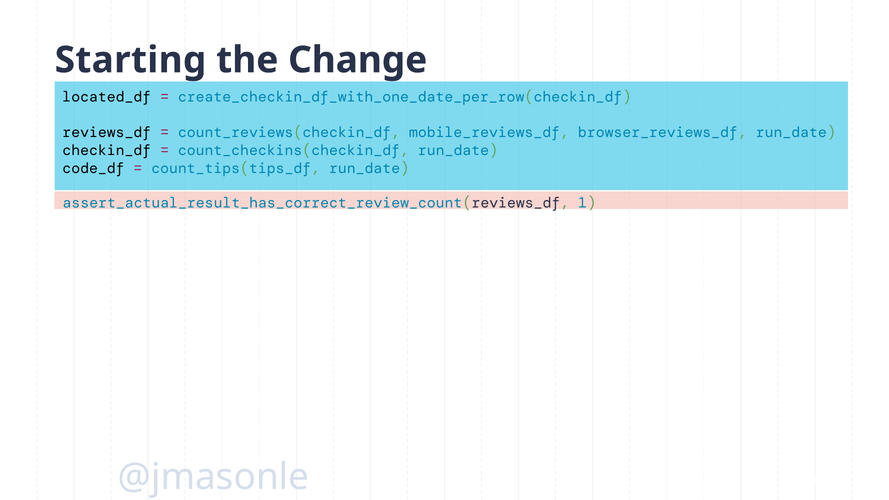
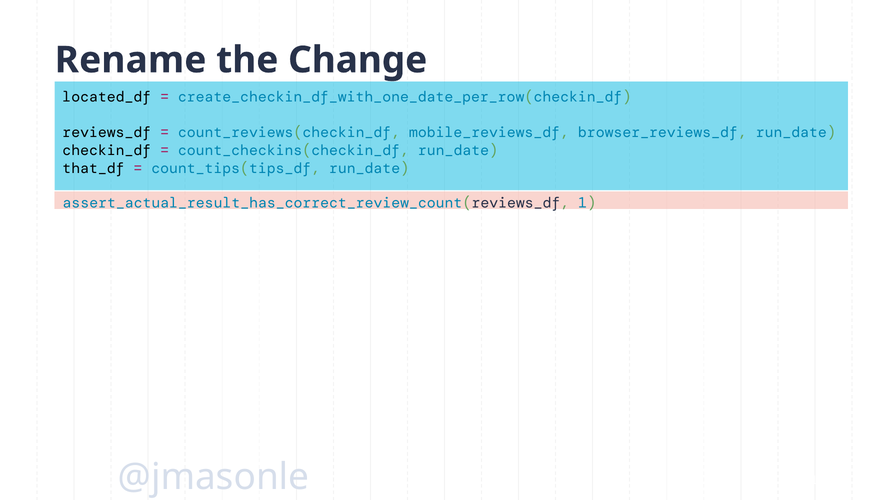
Starting: Starting -> Rename (131, 60)
code_df: code_df -> that_df (93, 168)
